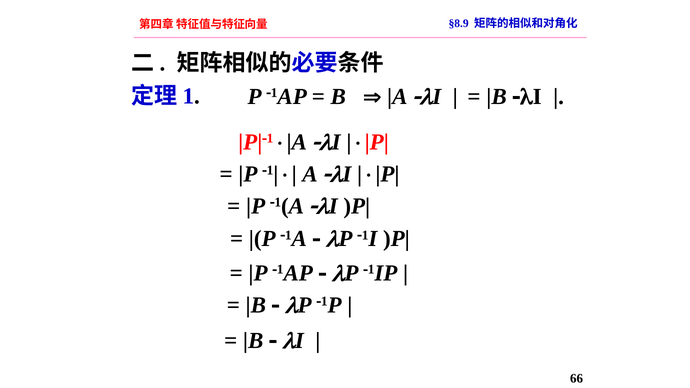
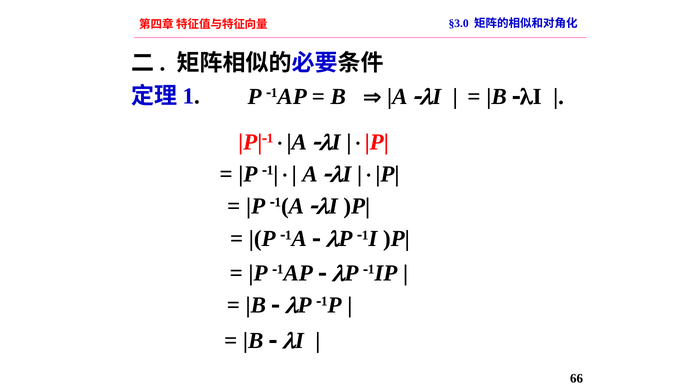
§8.9: §8.9 -> §3.0 (459, 24)
